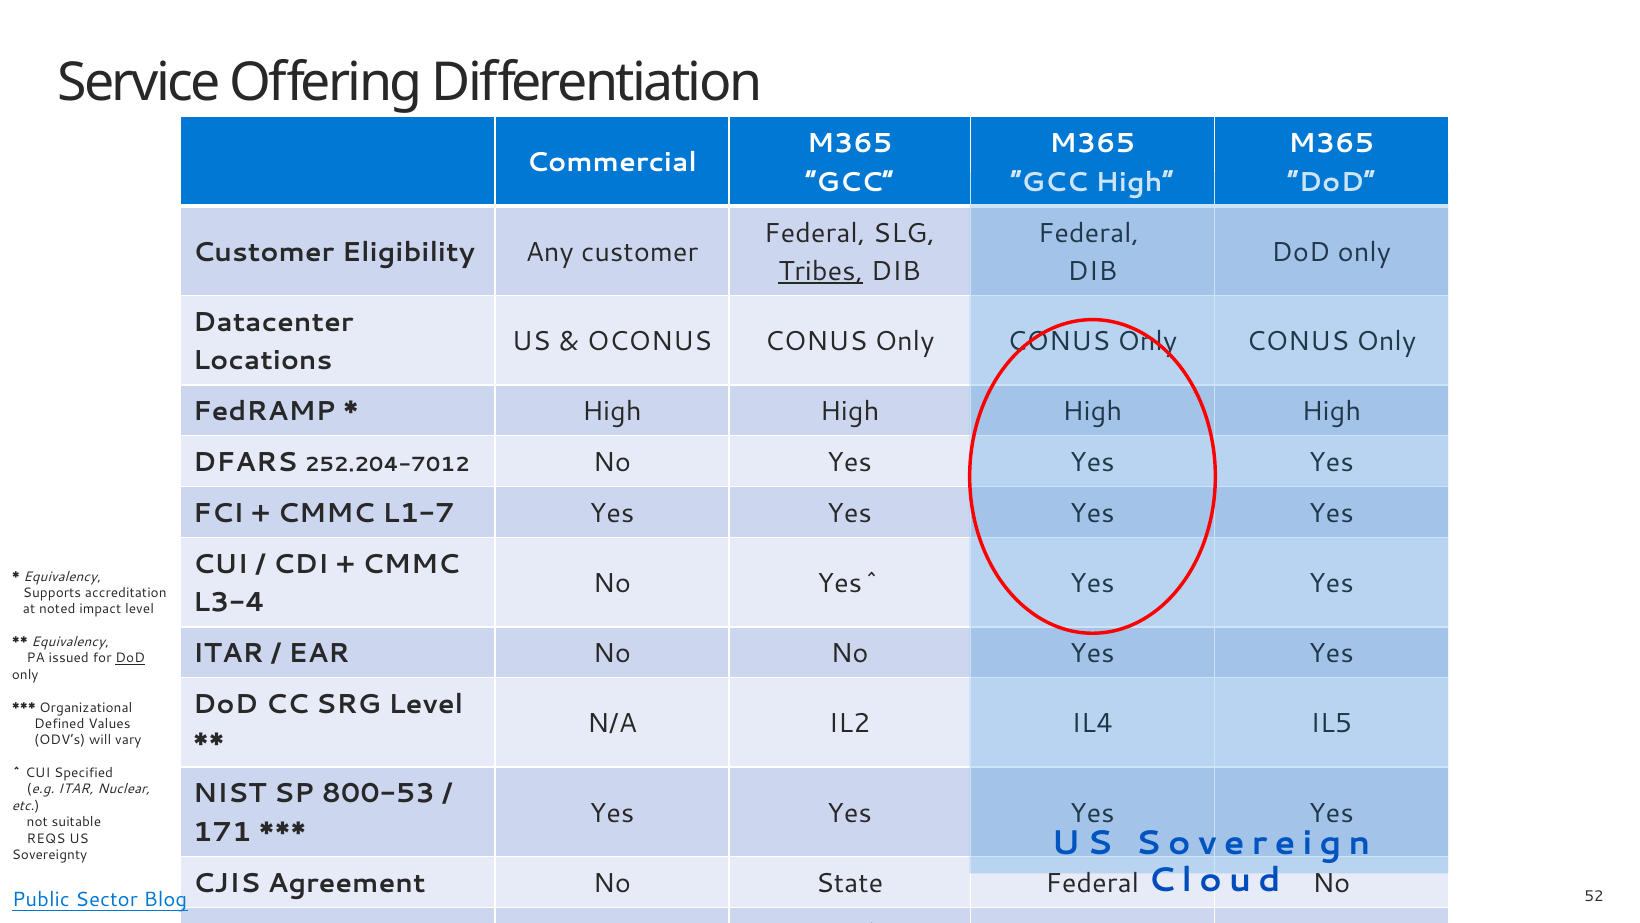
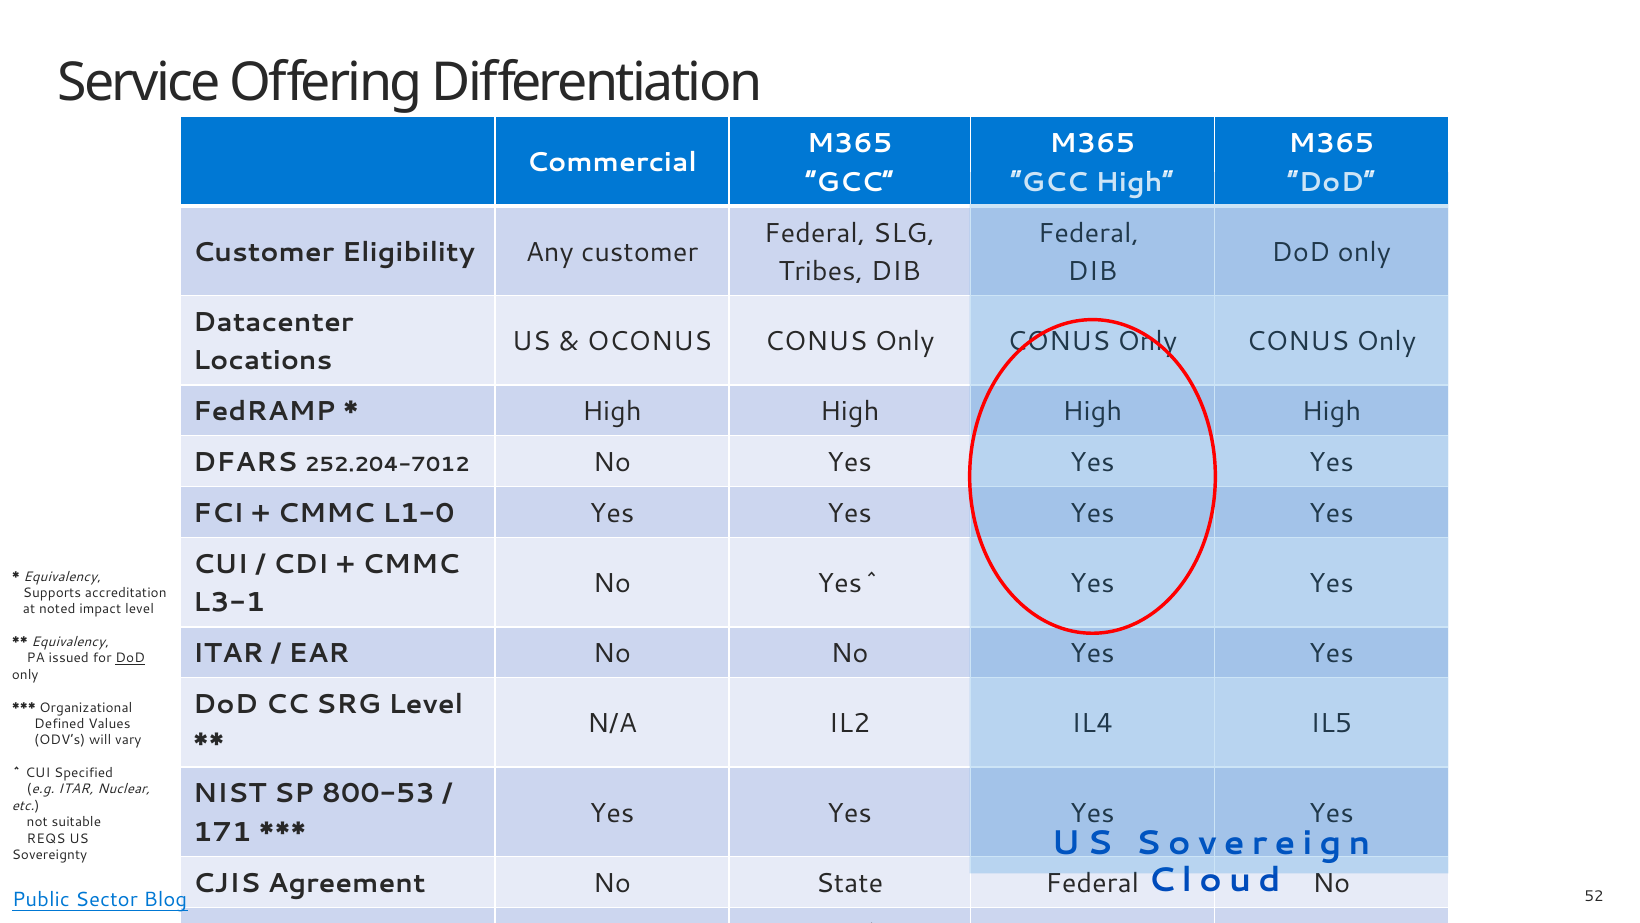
Tribes underline: present -> none (821, 271)
L1-7: L1-7 -> L1-0 (418, 513)
L3-4: L3-4 -> L3-1 (229, 602)
